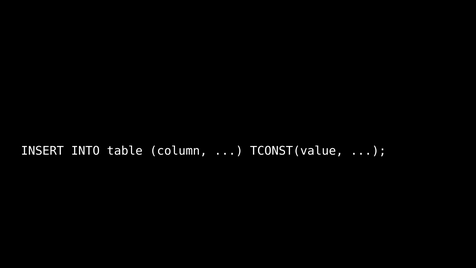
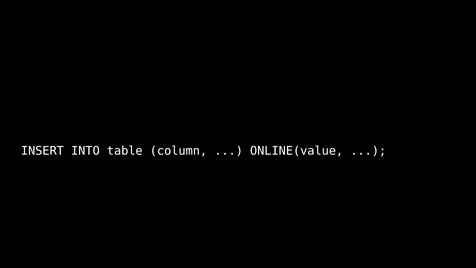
TCONST(value: TCONST(value -> ONLINE(value (297, 151)
